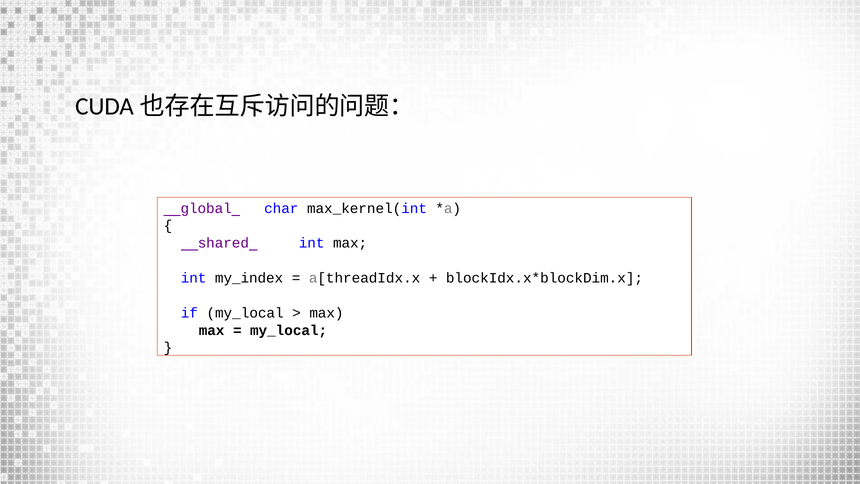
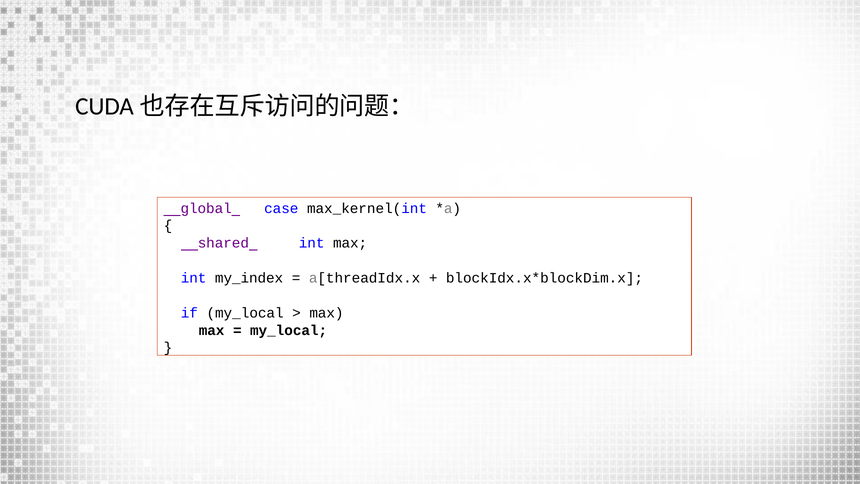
char: char -> case (281, 208)
